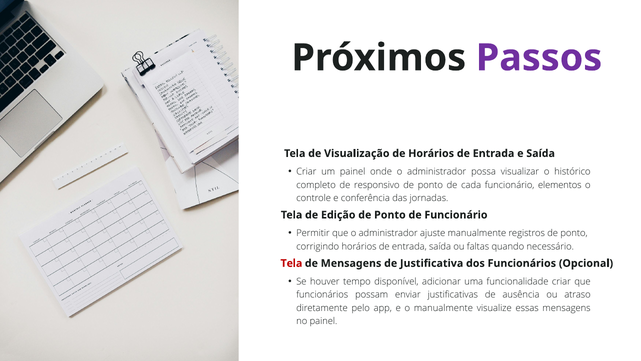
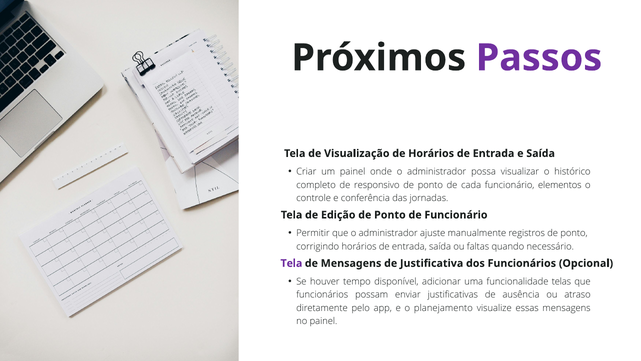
Tela colour: red -> purple (291, 263)
funcionalidade criar: criar -> telas (561, 281)
o manualmente: manualmente -> planejamento (443, 308)
